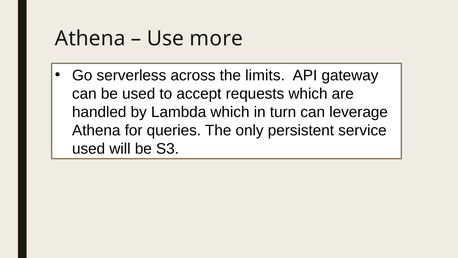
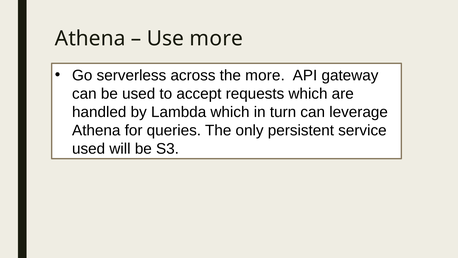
the limits: limits -> more (265, 75)
